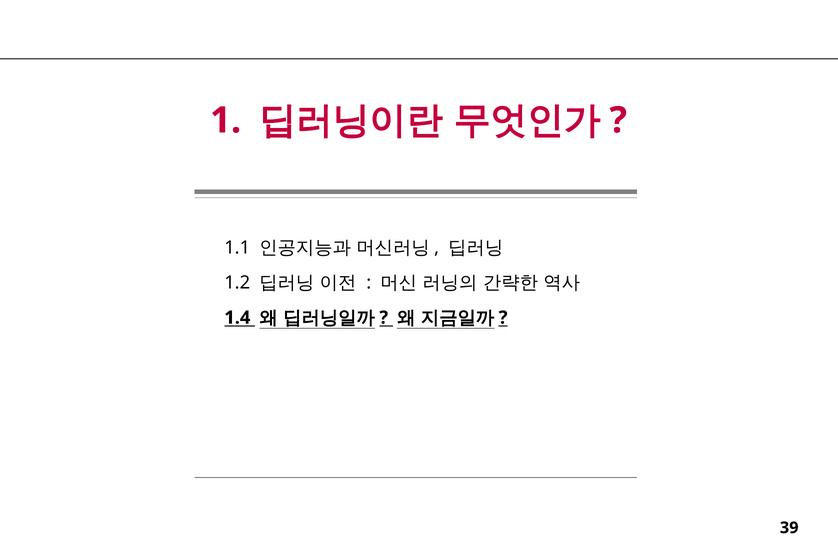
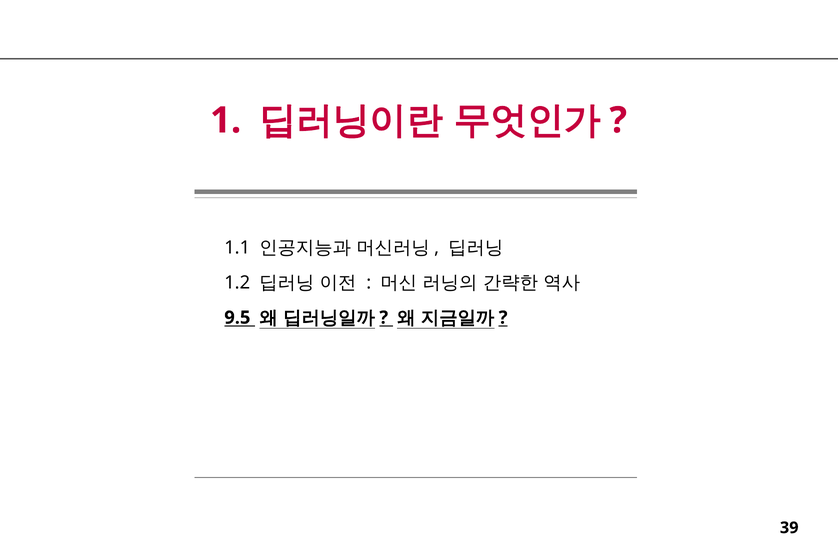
1.4: 1.4 -> 9.5 (237, 318)
